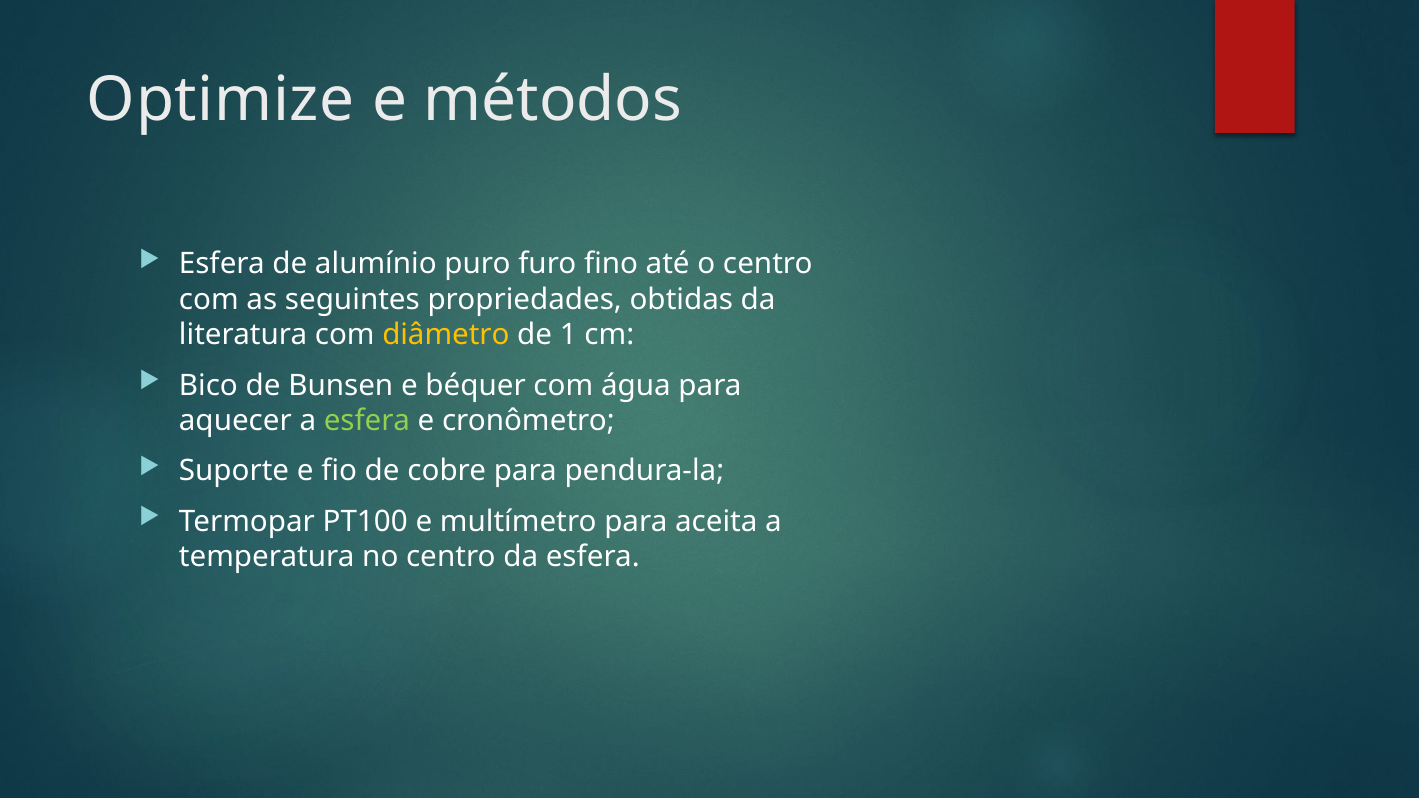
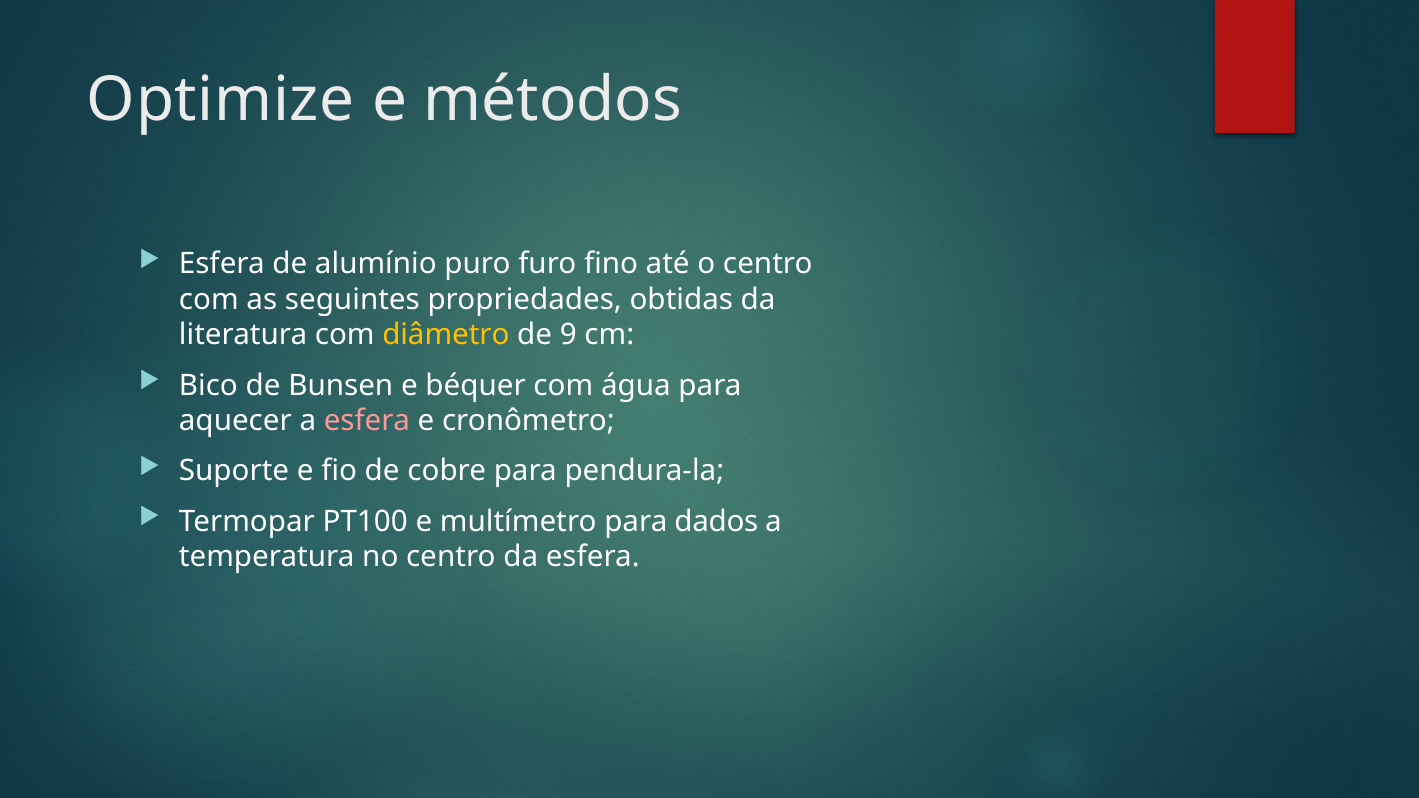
1: 1 -> 9 (568, 335)
esfera colour: light green -> pink (367, 421)
aceita: aceita -> dados (716, 521)
